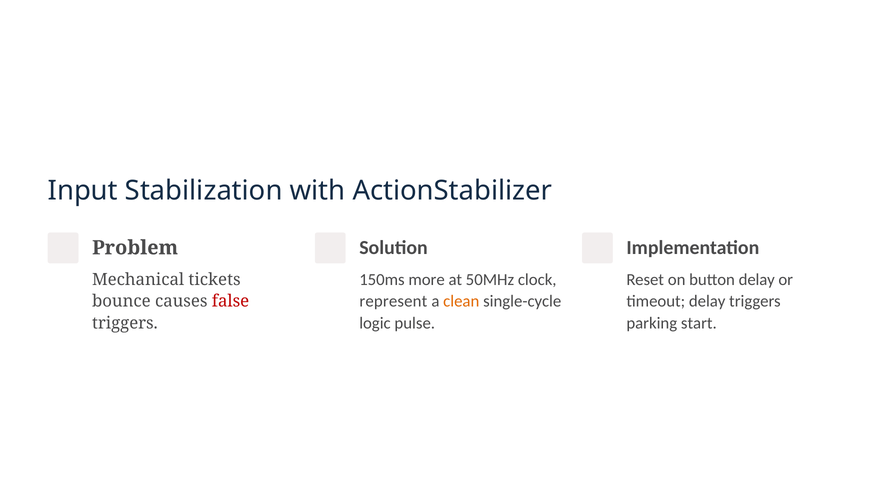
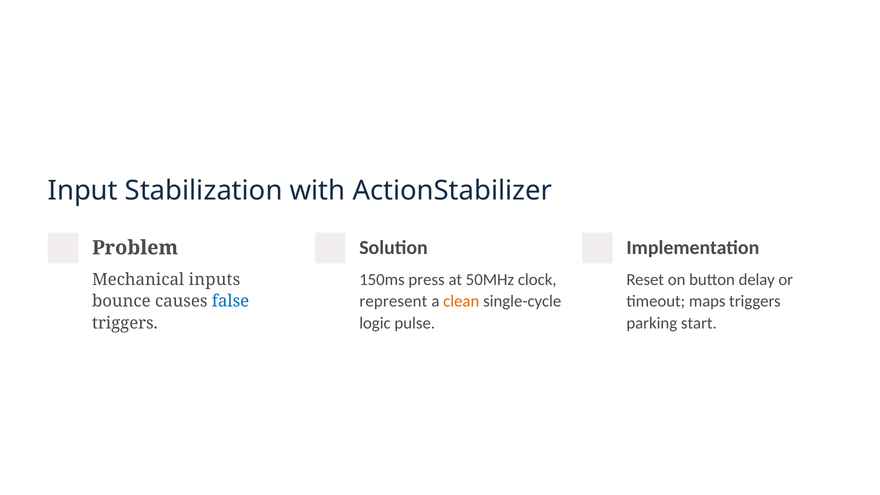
more: more -> press (427, 280)
tickets: tickets -> inputs (215, 280)
timeout delay: delay -> maps (707, 301)
false colour: red -> blue (231, 301)
